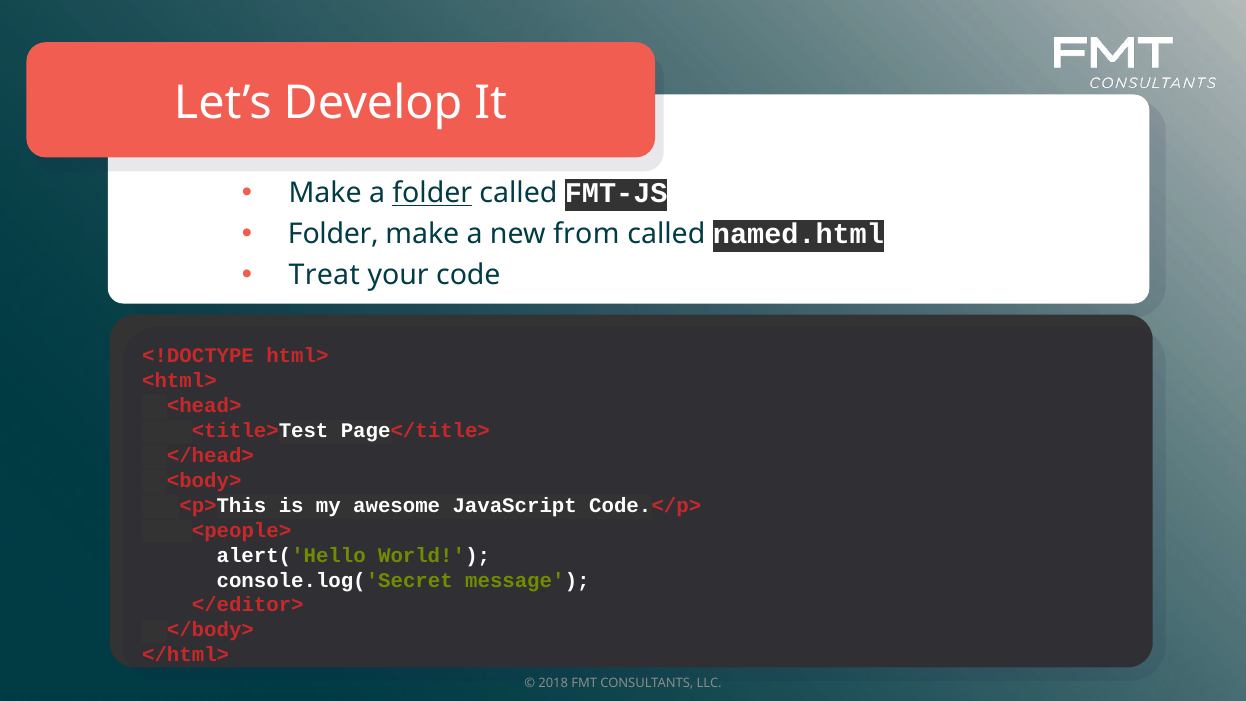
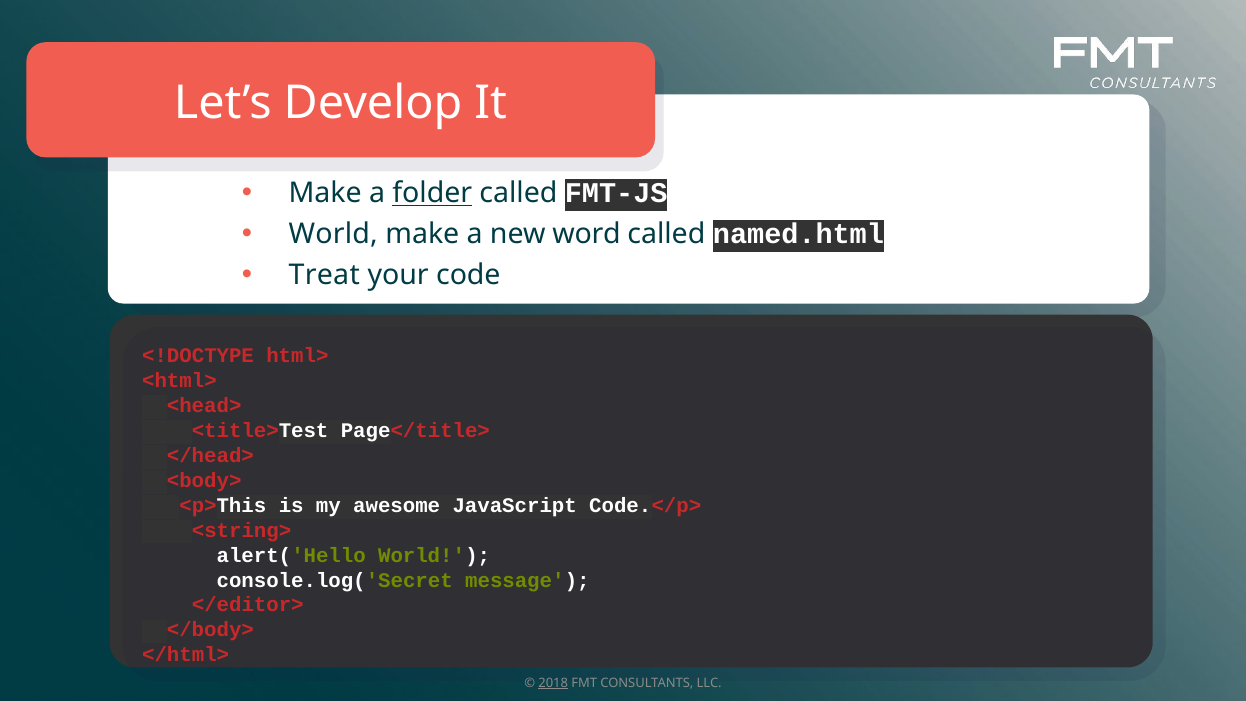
Folder: Folder -> World (333, 234)
from: from -> word (587, 234)
<people>: <people> -> <string> (242, 530)
2018 underline: none -> present (553, 683)
